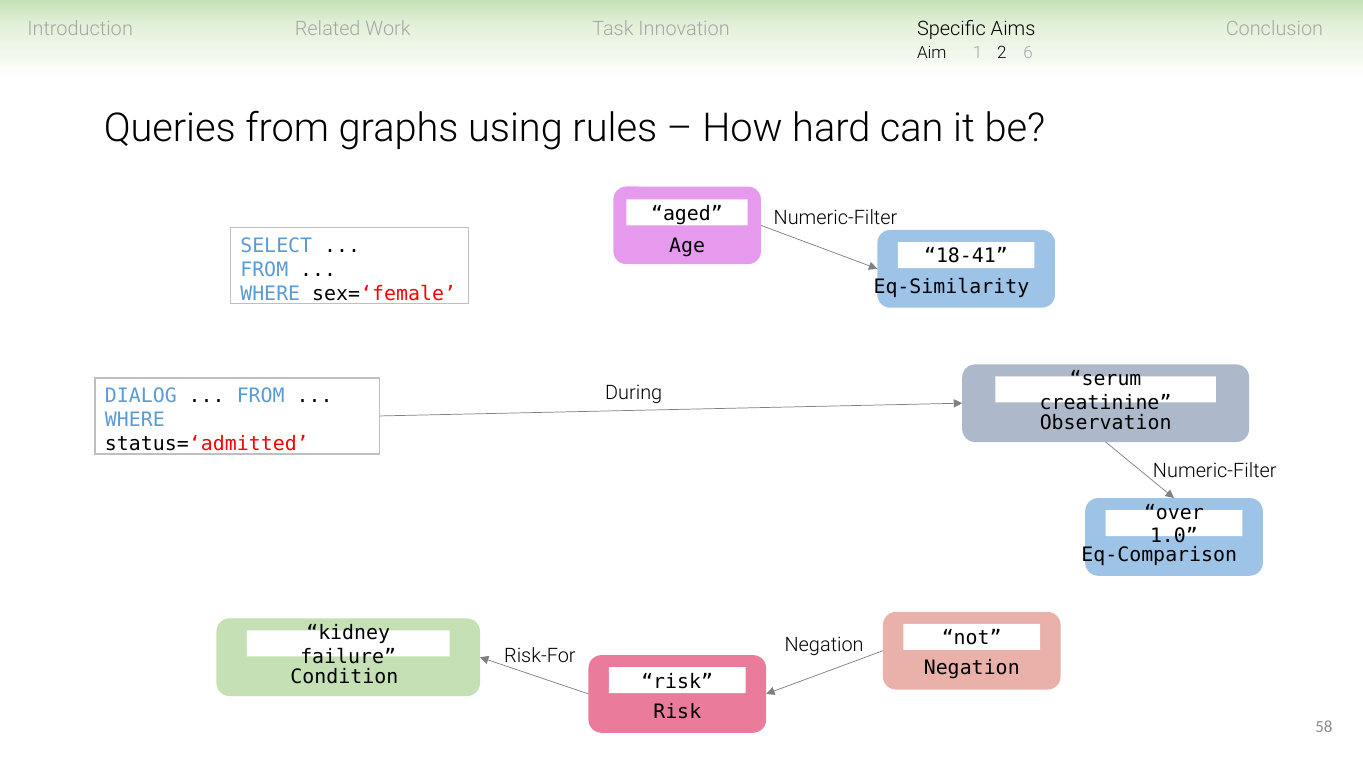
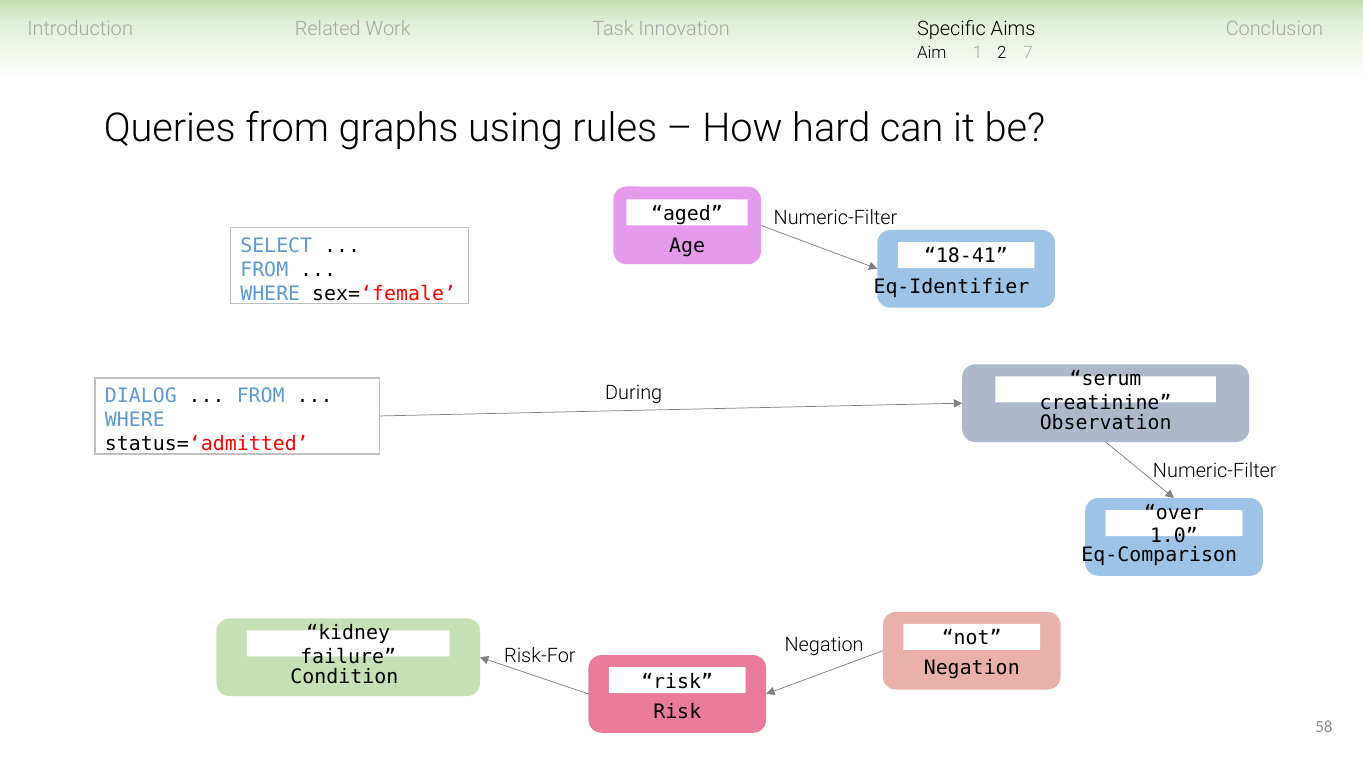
6: 6 -> 7 (1028, 53)
Eq-Similarity: Eq-Similarity -> Eq-Identifier (951, 287)
